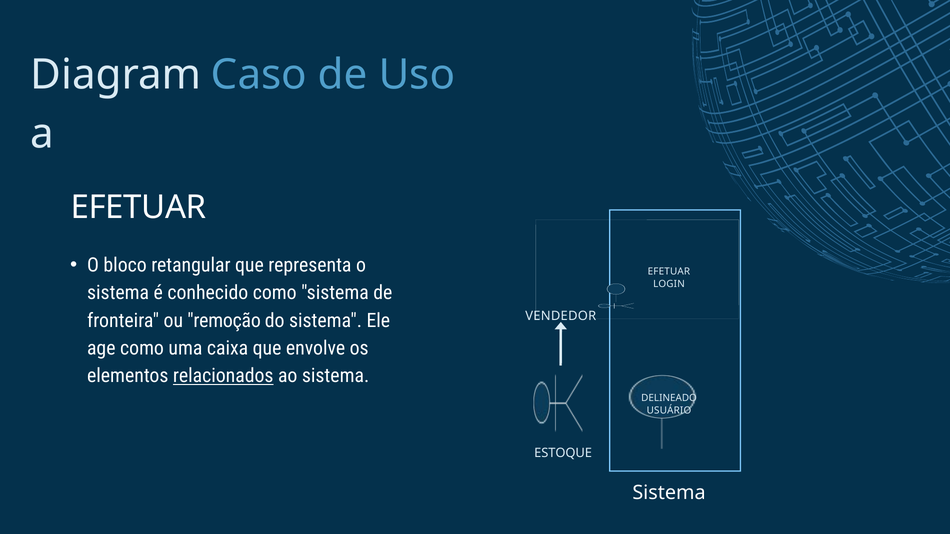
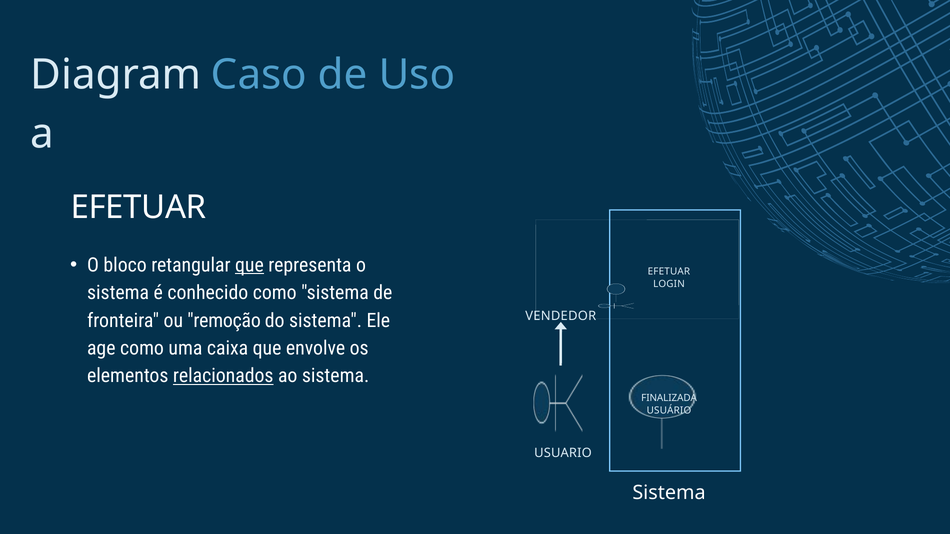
que underline: none -> present (249, 265)
DELINEADO: DELINEADO -> FINALIZADA (669, 398)
ESTOQUE: ESTOQUE -> USUARIO (563, 453)
